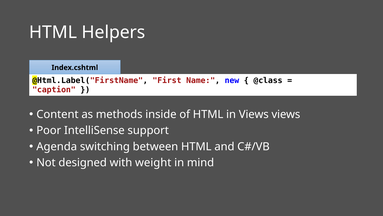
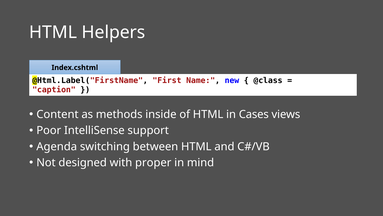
in Views: Views -> Cases (254, 114)
weight: weight -> proper (153, 162)
